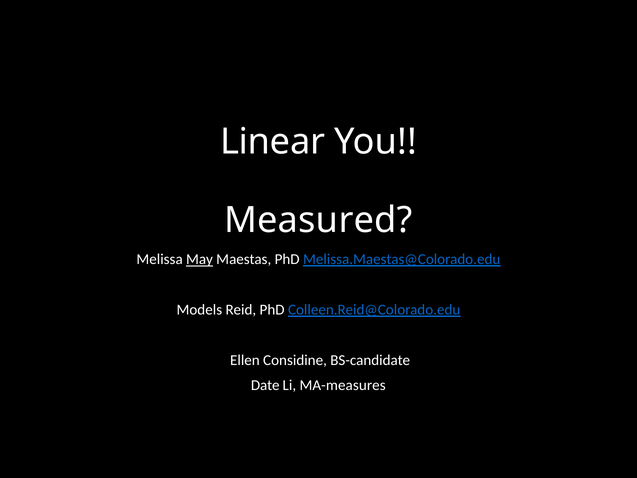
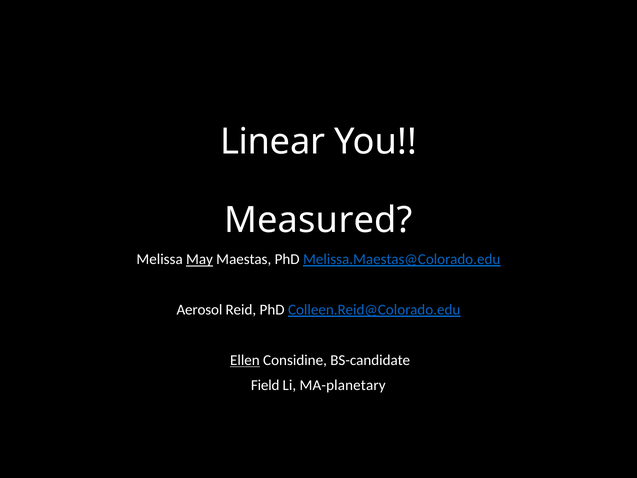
Models: Models -> Aerosol (199, 310)
Ellen underline: none -> present (245, 360)
Date: Date -> Field (265, 385)
MA-measures: MA-measures -> MA-planetary (343, 385)
